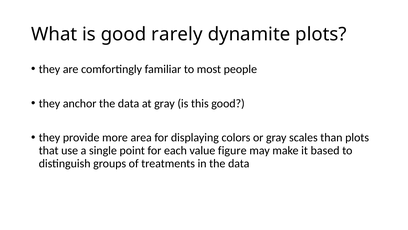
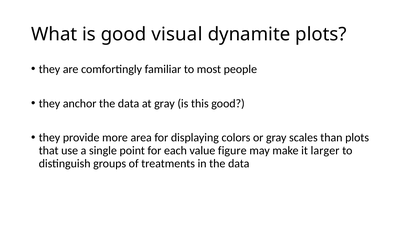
rarely: rarely -> visual (177, 34)
based: based -> larger (325, 150)
